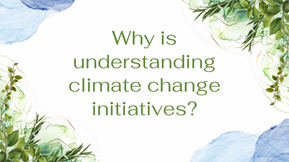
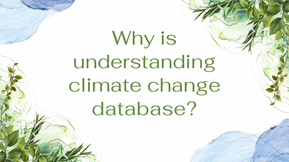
initiatives: initiatives -> database (144, 109)
